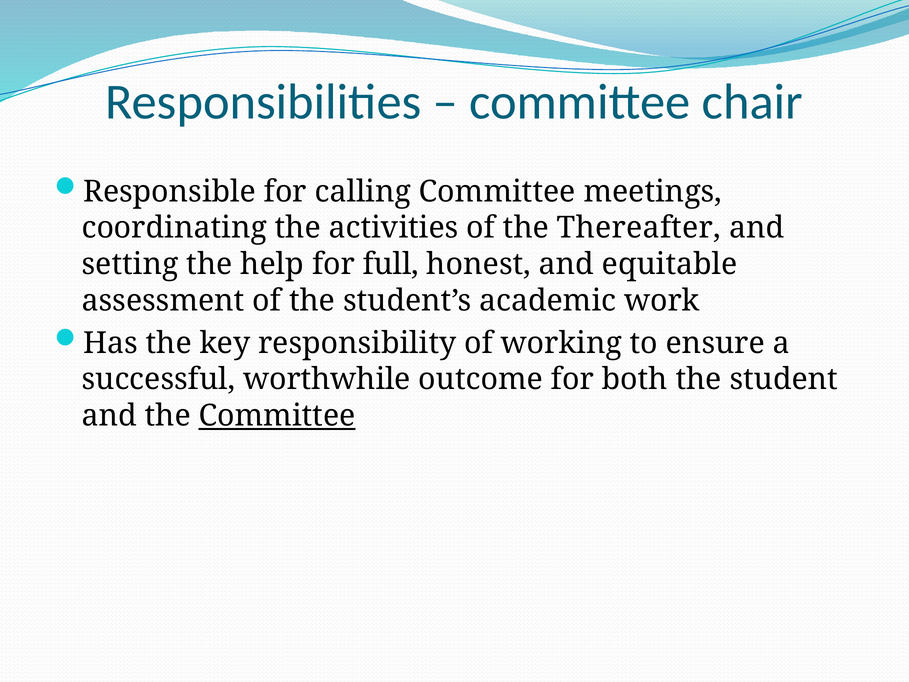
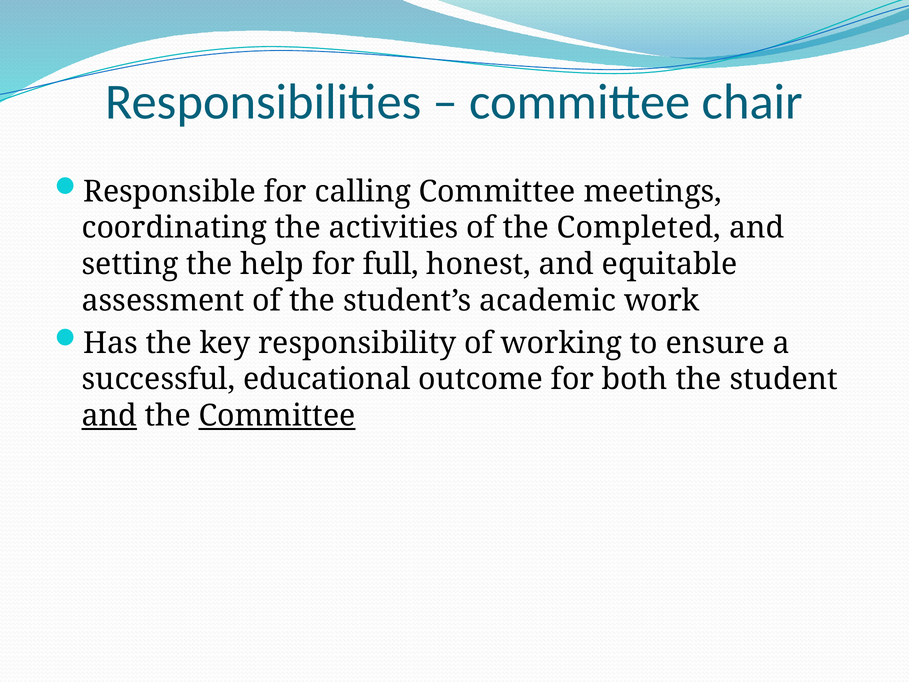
Thereafter: Thereafter -> Completed (639, 228)
worthwhile: worthwhile -> educational (327, 379)
and underline: none -> present (109, 416)
